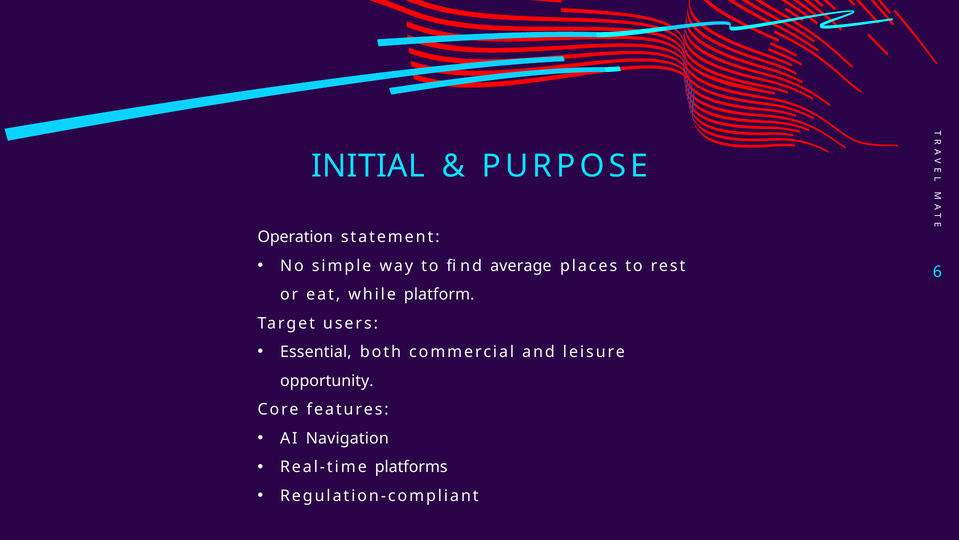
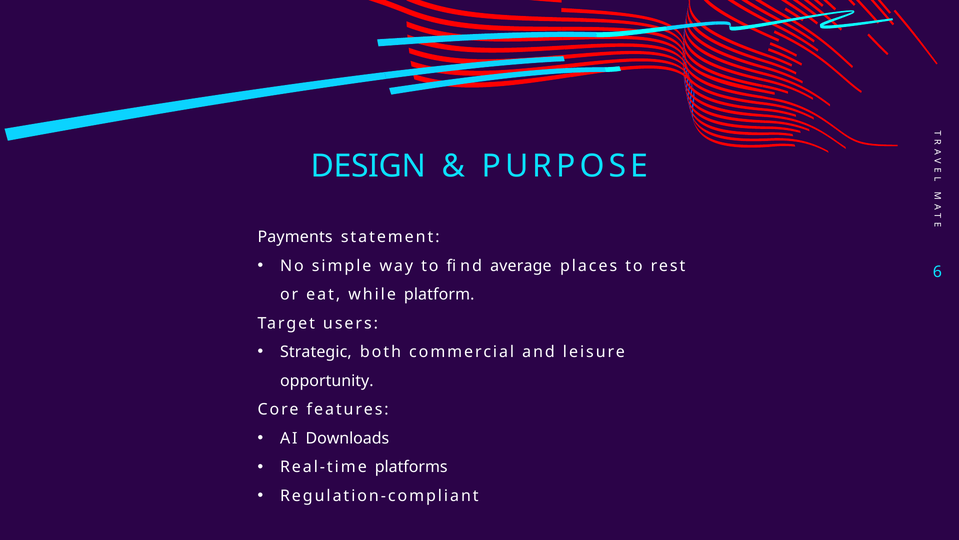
INITIAL: INITIAL -> DESIGN (368, 166)
Operation: Operation -> Payments (295, 237)
Essential: Essential -> Strategic (316, 352)
Navigation: Navigation -> Downloads (347, 438)
